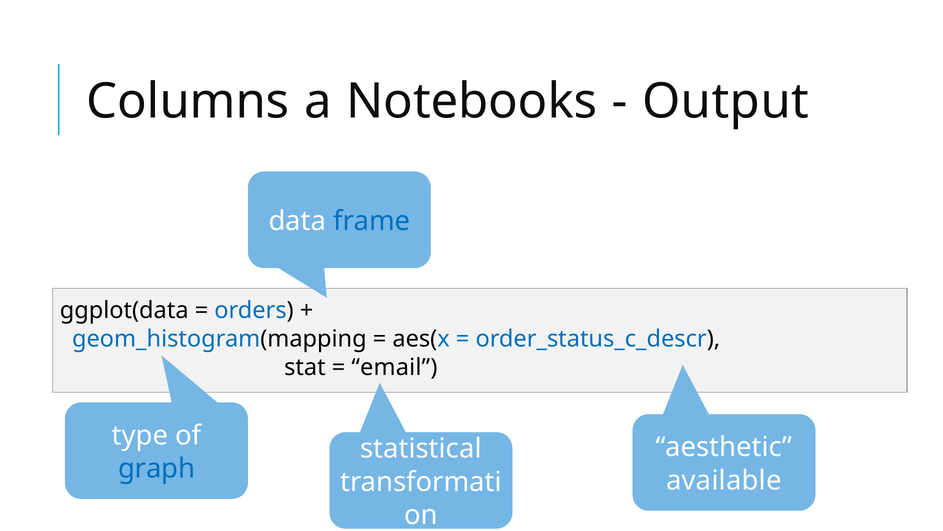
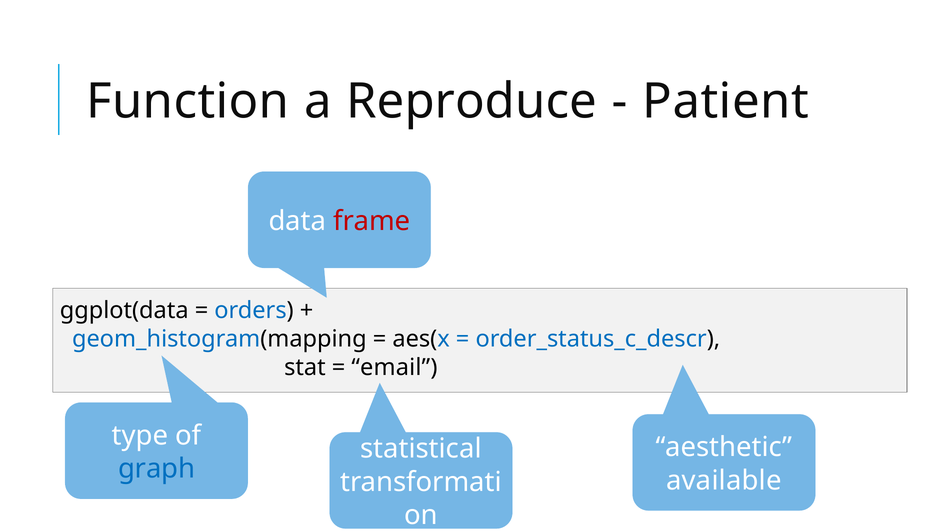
Columns: Columns -> Function (188, 101)
Notebooks: Notebooks -> Reproduce (472, 101)
Output: Output -> Patient (726, 101)
frame colour: blue -> red (372, 221)
